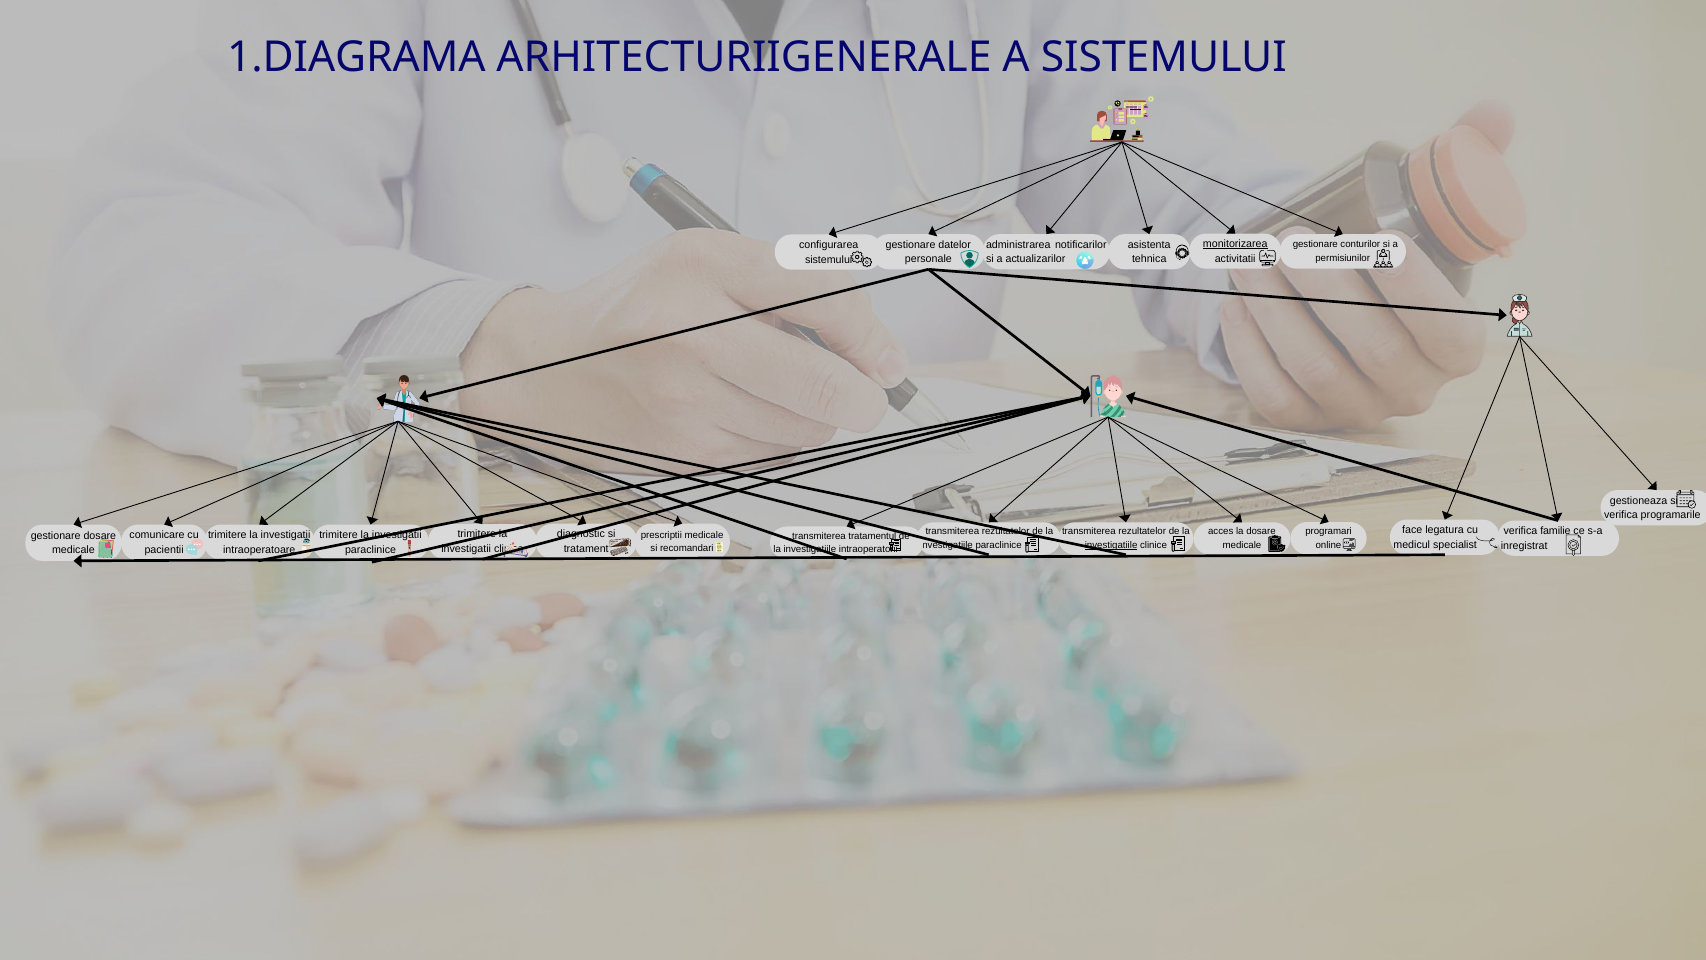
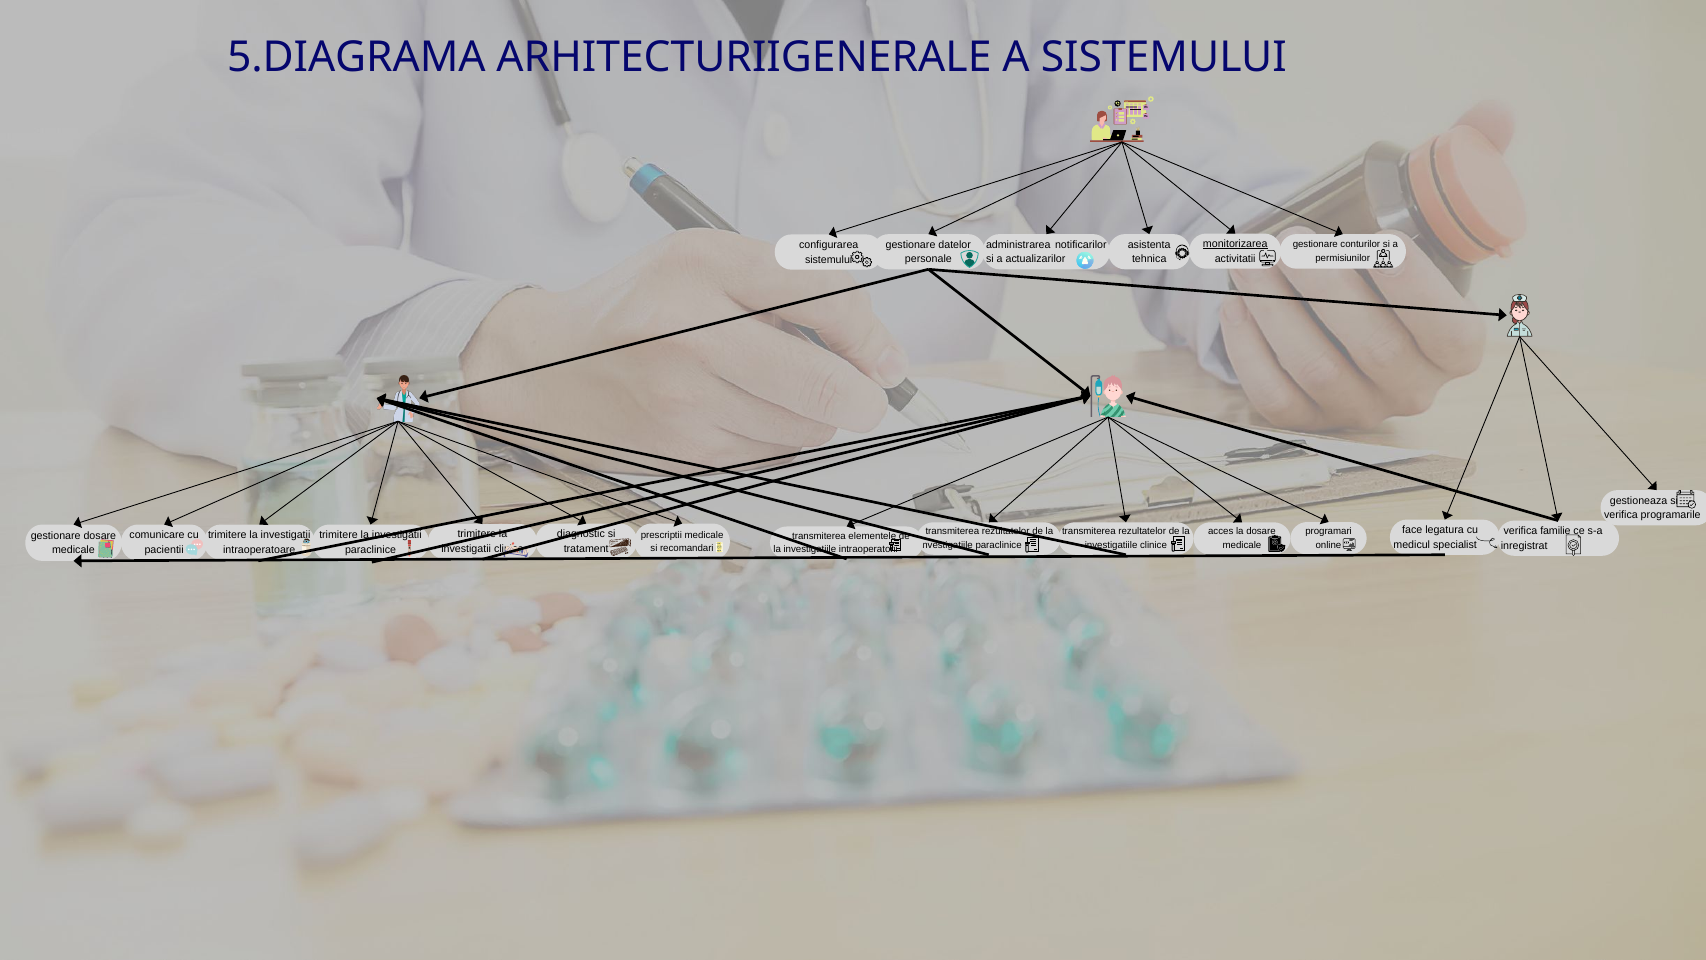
1.DIAGRAMA: 1.DIAGRAMA -> 5.DIAGRAMA (356, 57)
tratamentul: tratamentul -> elementele (872, 536)
investigatiile underline: present -> none (1111, 545)
